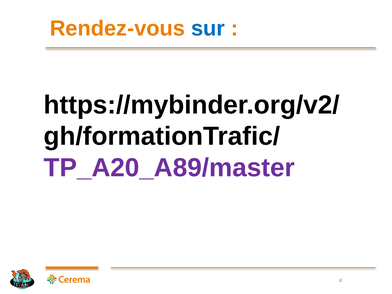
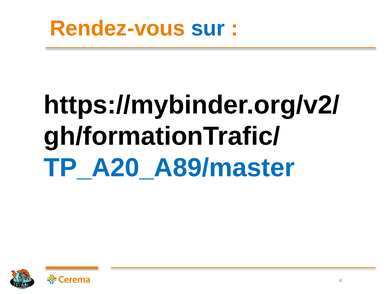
TP_A20_A89/master colour: purple -> blue (169, 168)
